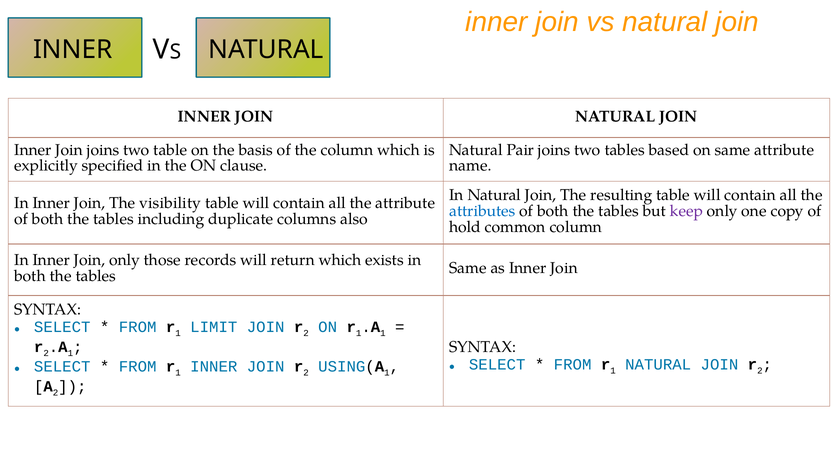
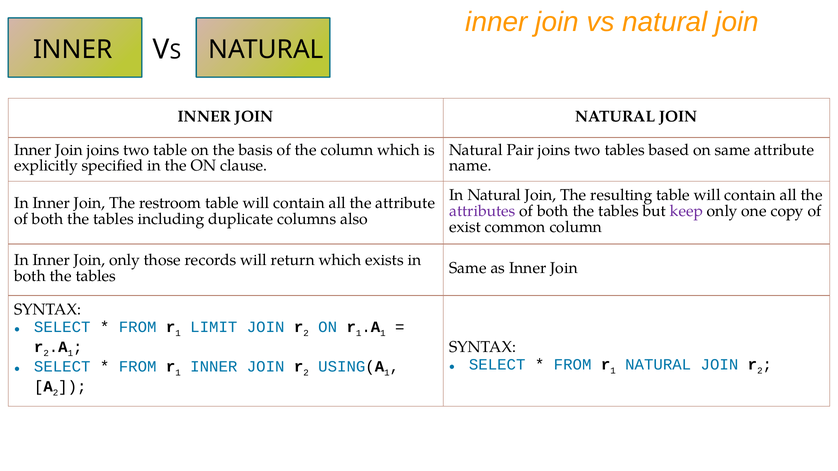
visibility: visibility -> restroom (170, 203)
attributes colour: blue -> purple (482, 211)
hold: hold -> exist (465, 227)
